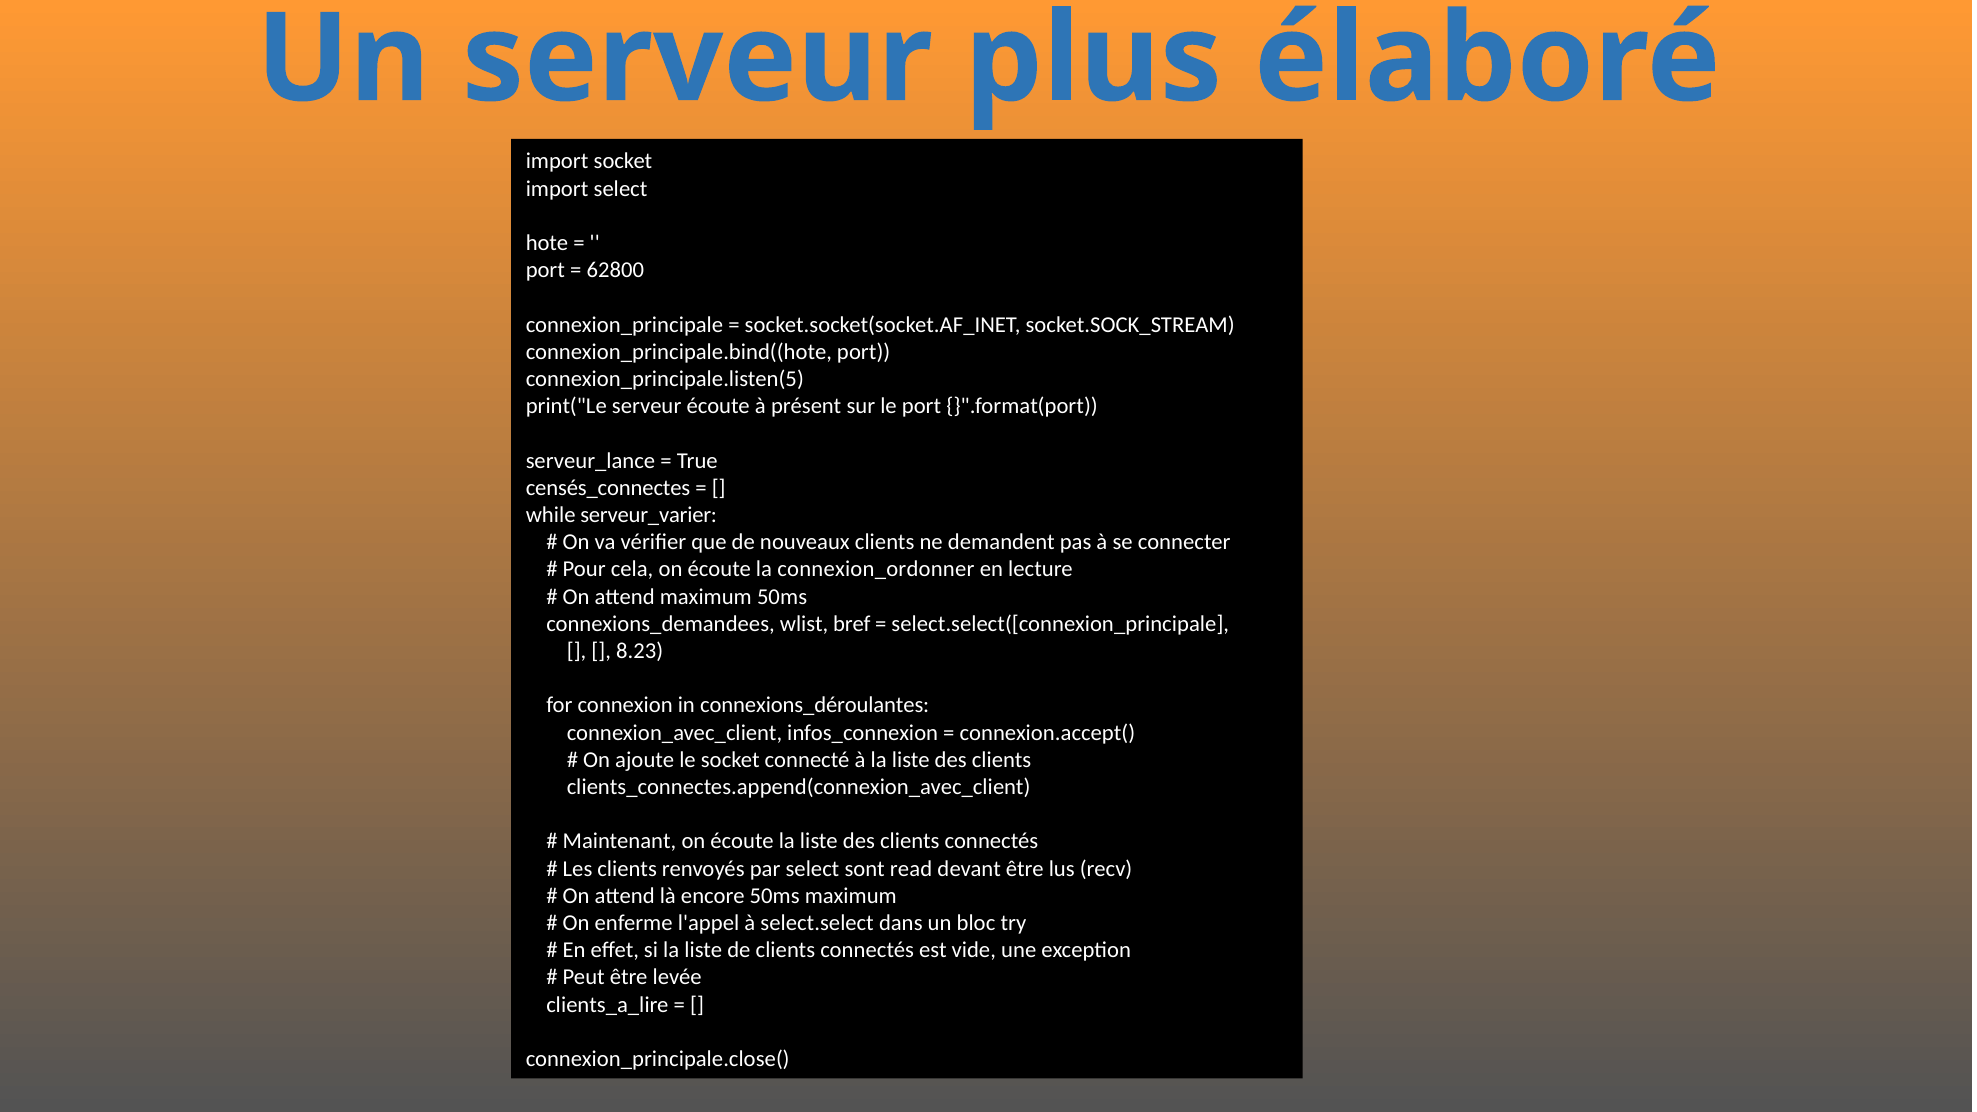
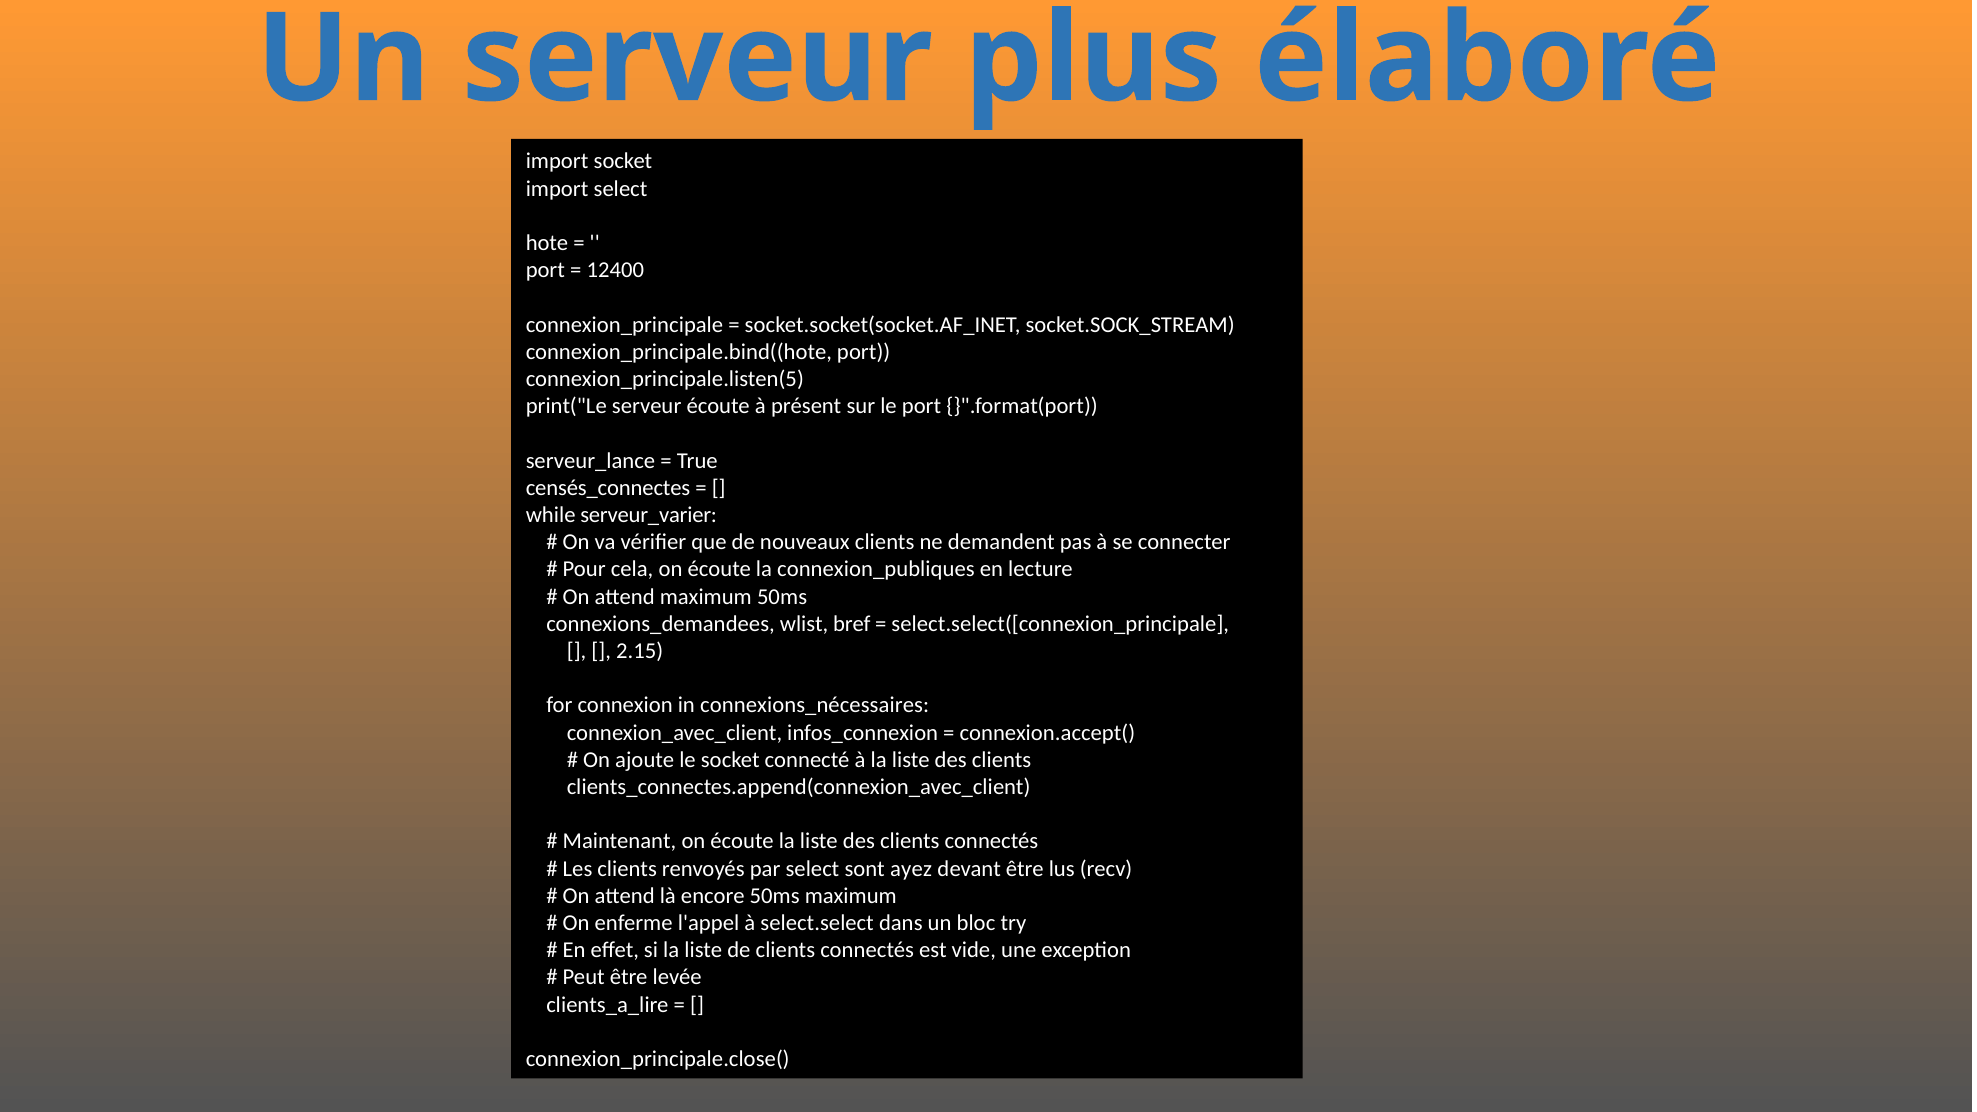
62800: 62800 -> 12400 (615, 270)
connexion_ordonner: connexion_ordonner -> connexion_publiques (876, 569)
8.23: 8.23 -> 2.15 (640, 651)
connexions_déroulantes: connexions_déroulantes -> connexions_nécessaires (815, 705)
read: read -> ayez (911, 869)
